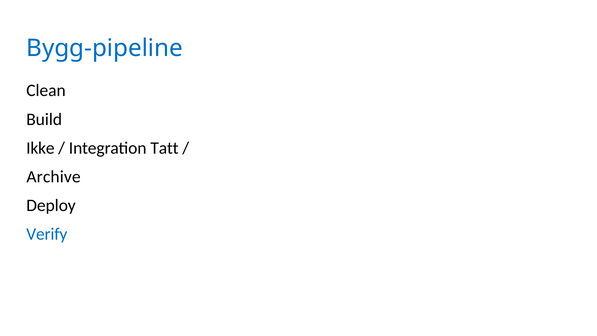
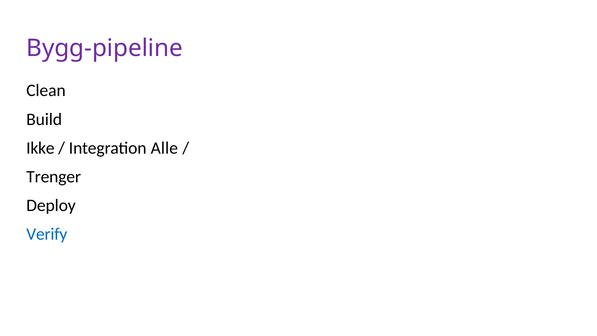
Bygg-pipeline colour: blue -> purple (105, 48)
Tatt: Tatt -> Alle (164, 148)
Archive: Archive -> Trenger (54, 177)
